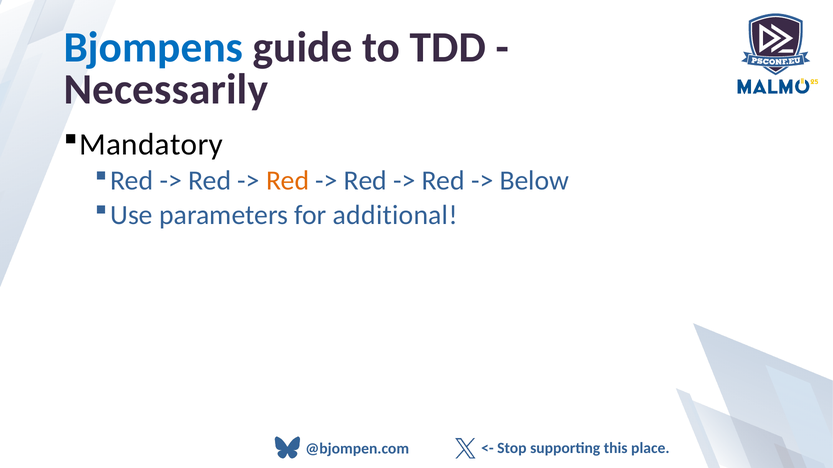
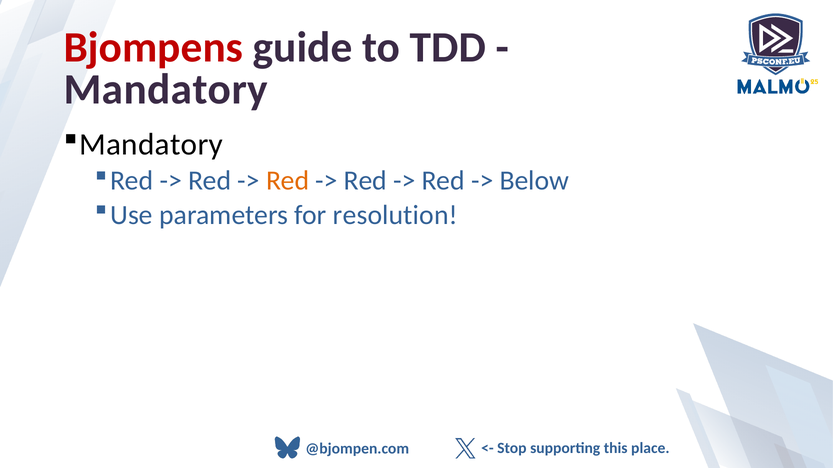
Bjompens colour: blue -> red (153, 47)
Necessarily: Necessarily -> Mandatory (166, 90)
additional: additional -> resolution (395, 215)
